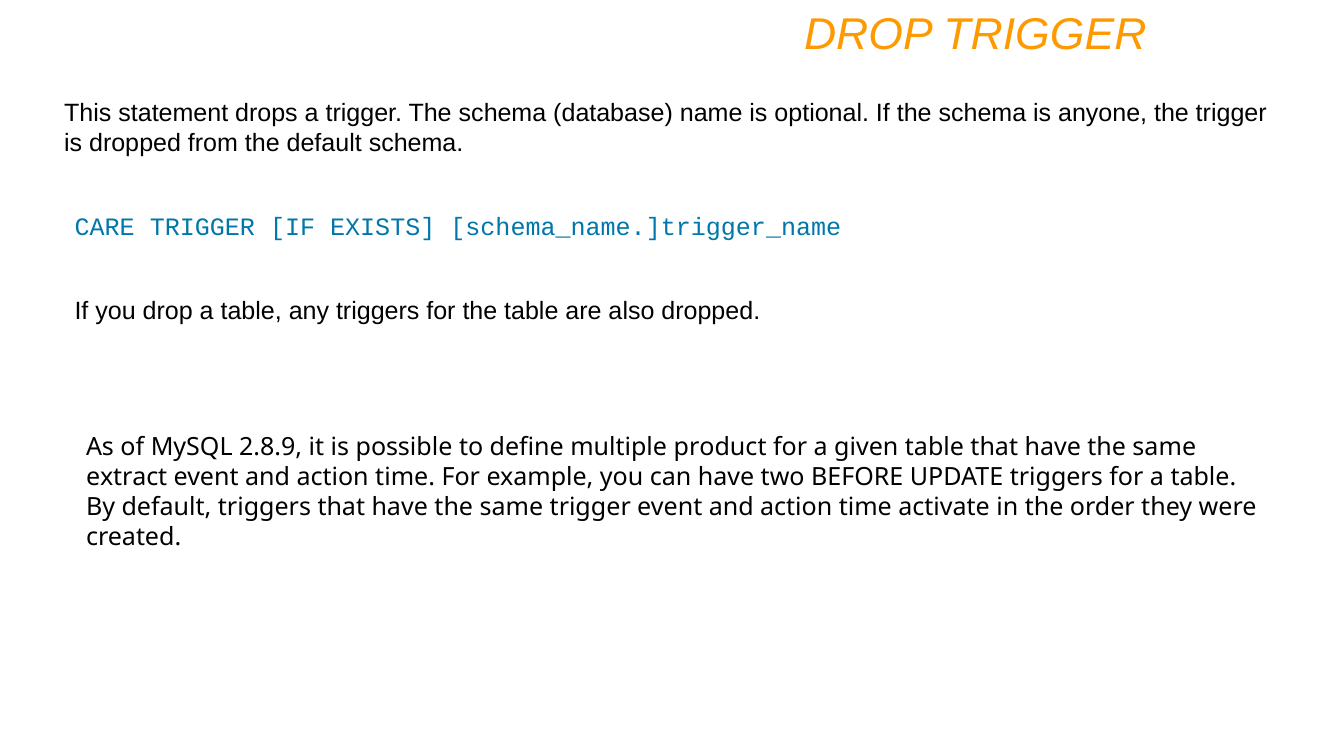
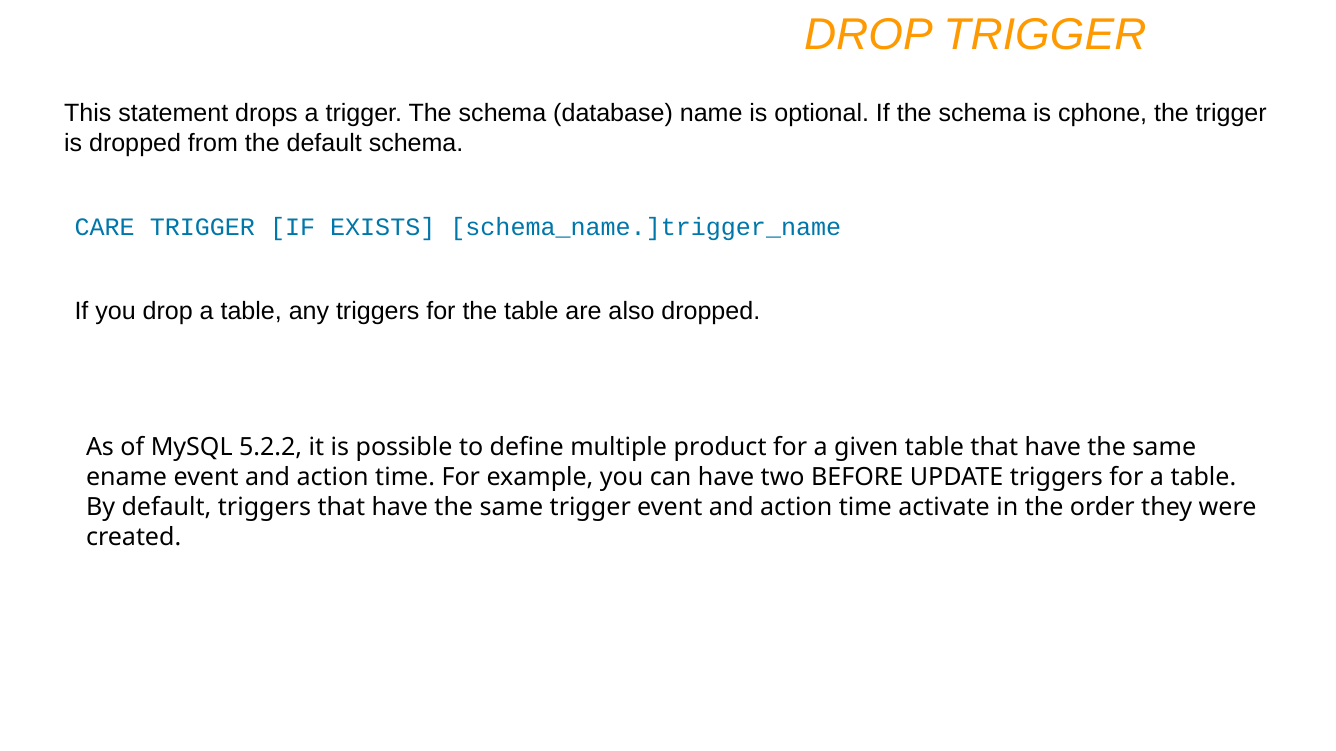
anyone: anyone -> cphone (1103, 114)
2.8.9: 2.8.9 -> 5.2.2 (271, 448)
extract: extract -> ename (127, 478)
